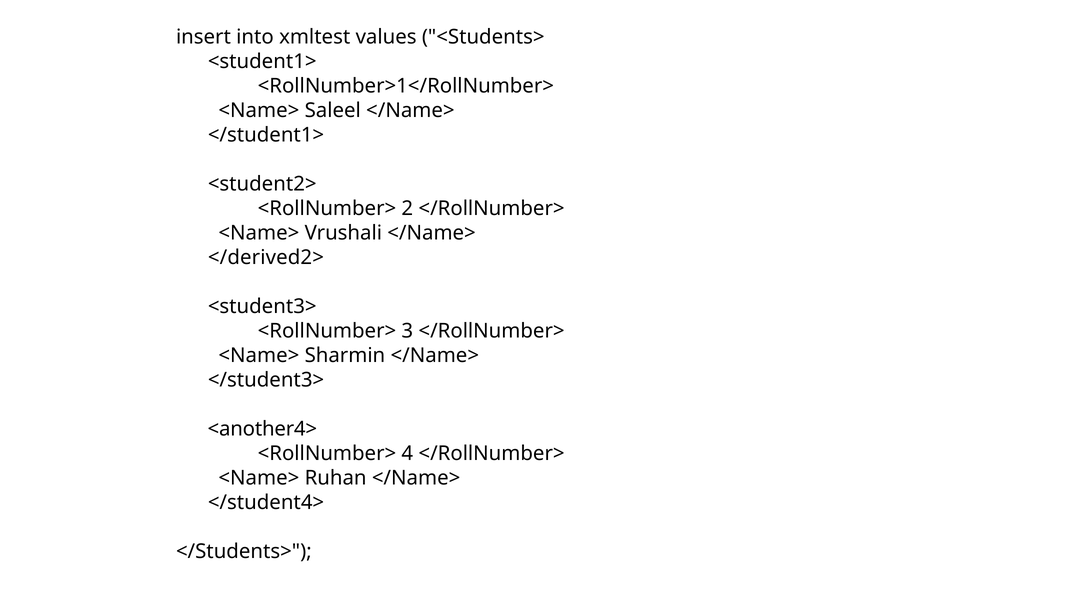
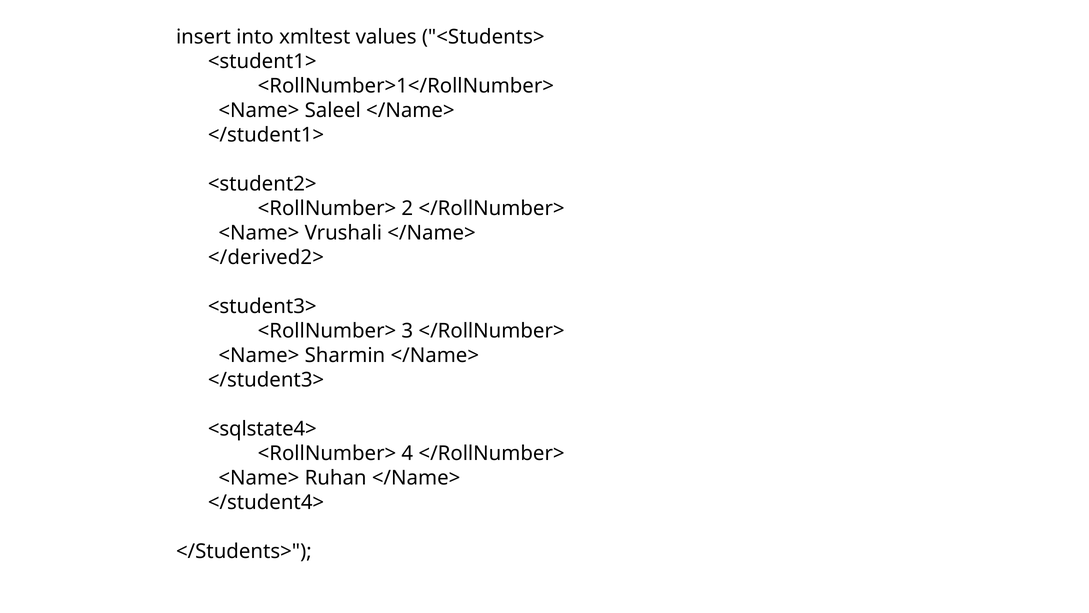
<another4>: <another4> -> <sqlstate4> (262, 429)
